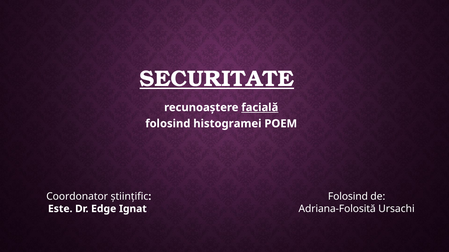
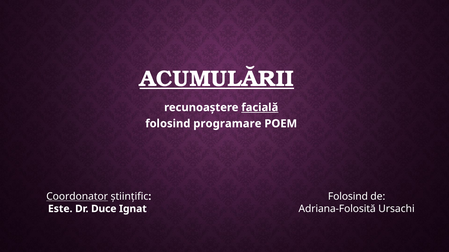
SECURITATE: SECURITATE -> ACUMULĂRII (217, 79)
histogramei: histogramei -> programare (227, 124)
Coordonator underline: none -> present (77, 197)
Edge: Edge -> Duce (104, 209)
